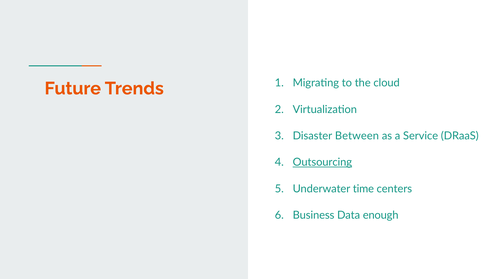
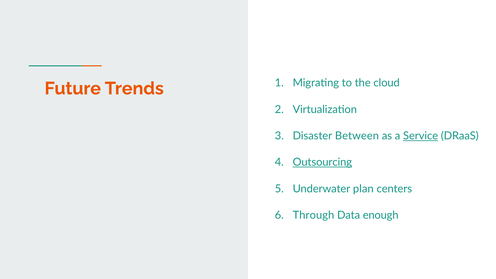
Service underline: none -> present (421, 136)
time: time -> plan (363, 189)
Business: Business -> Through (313, 215)
